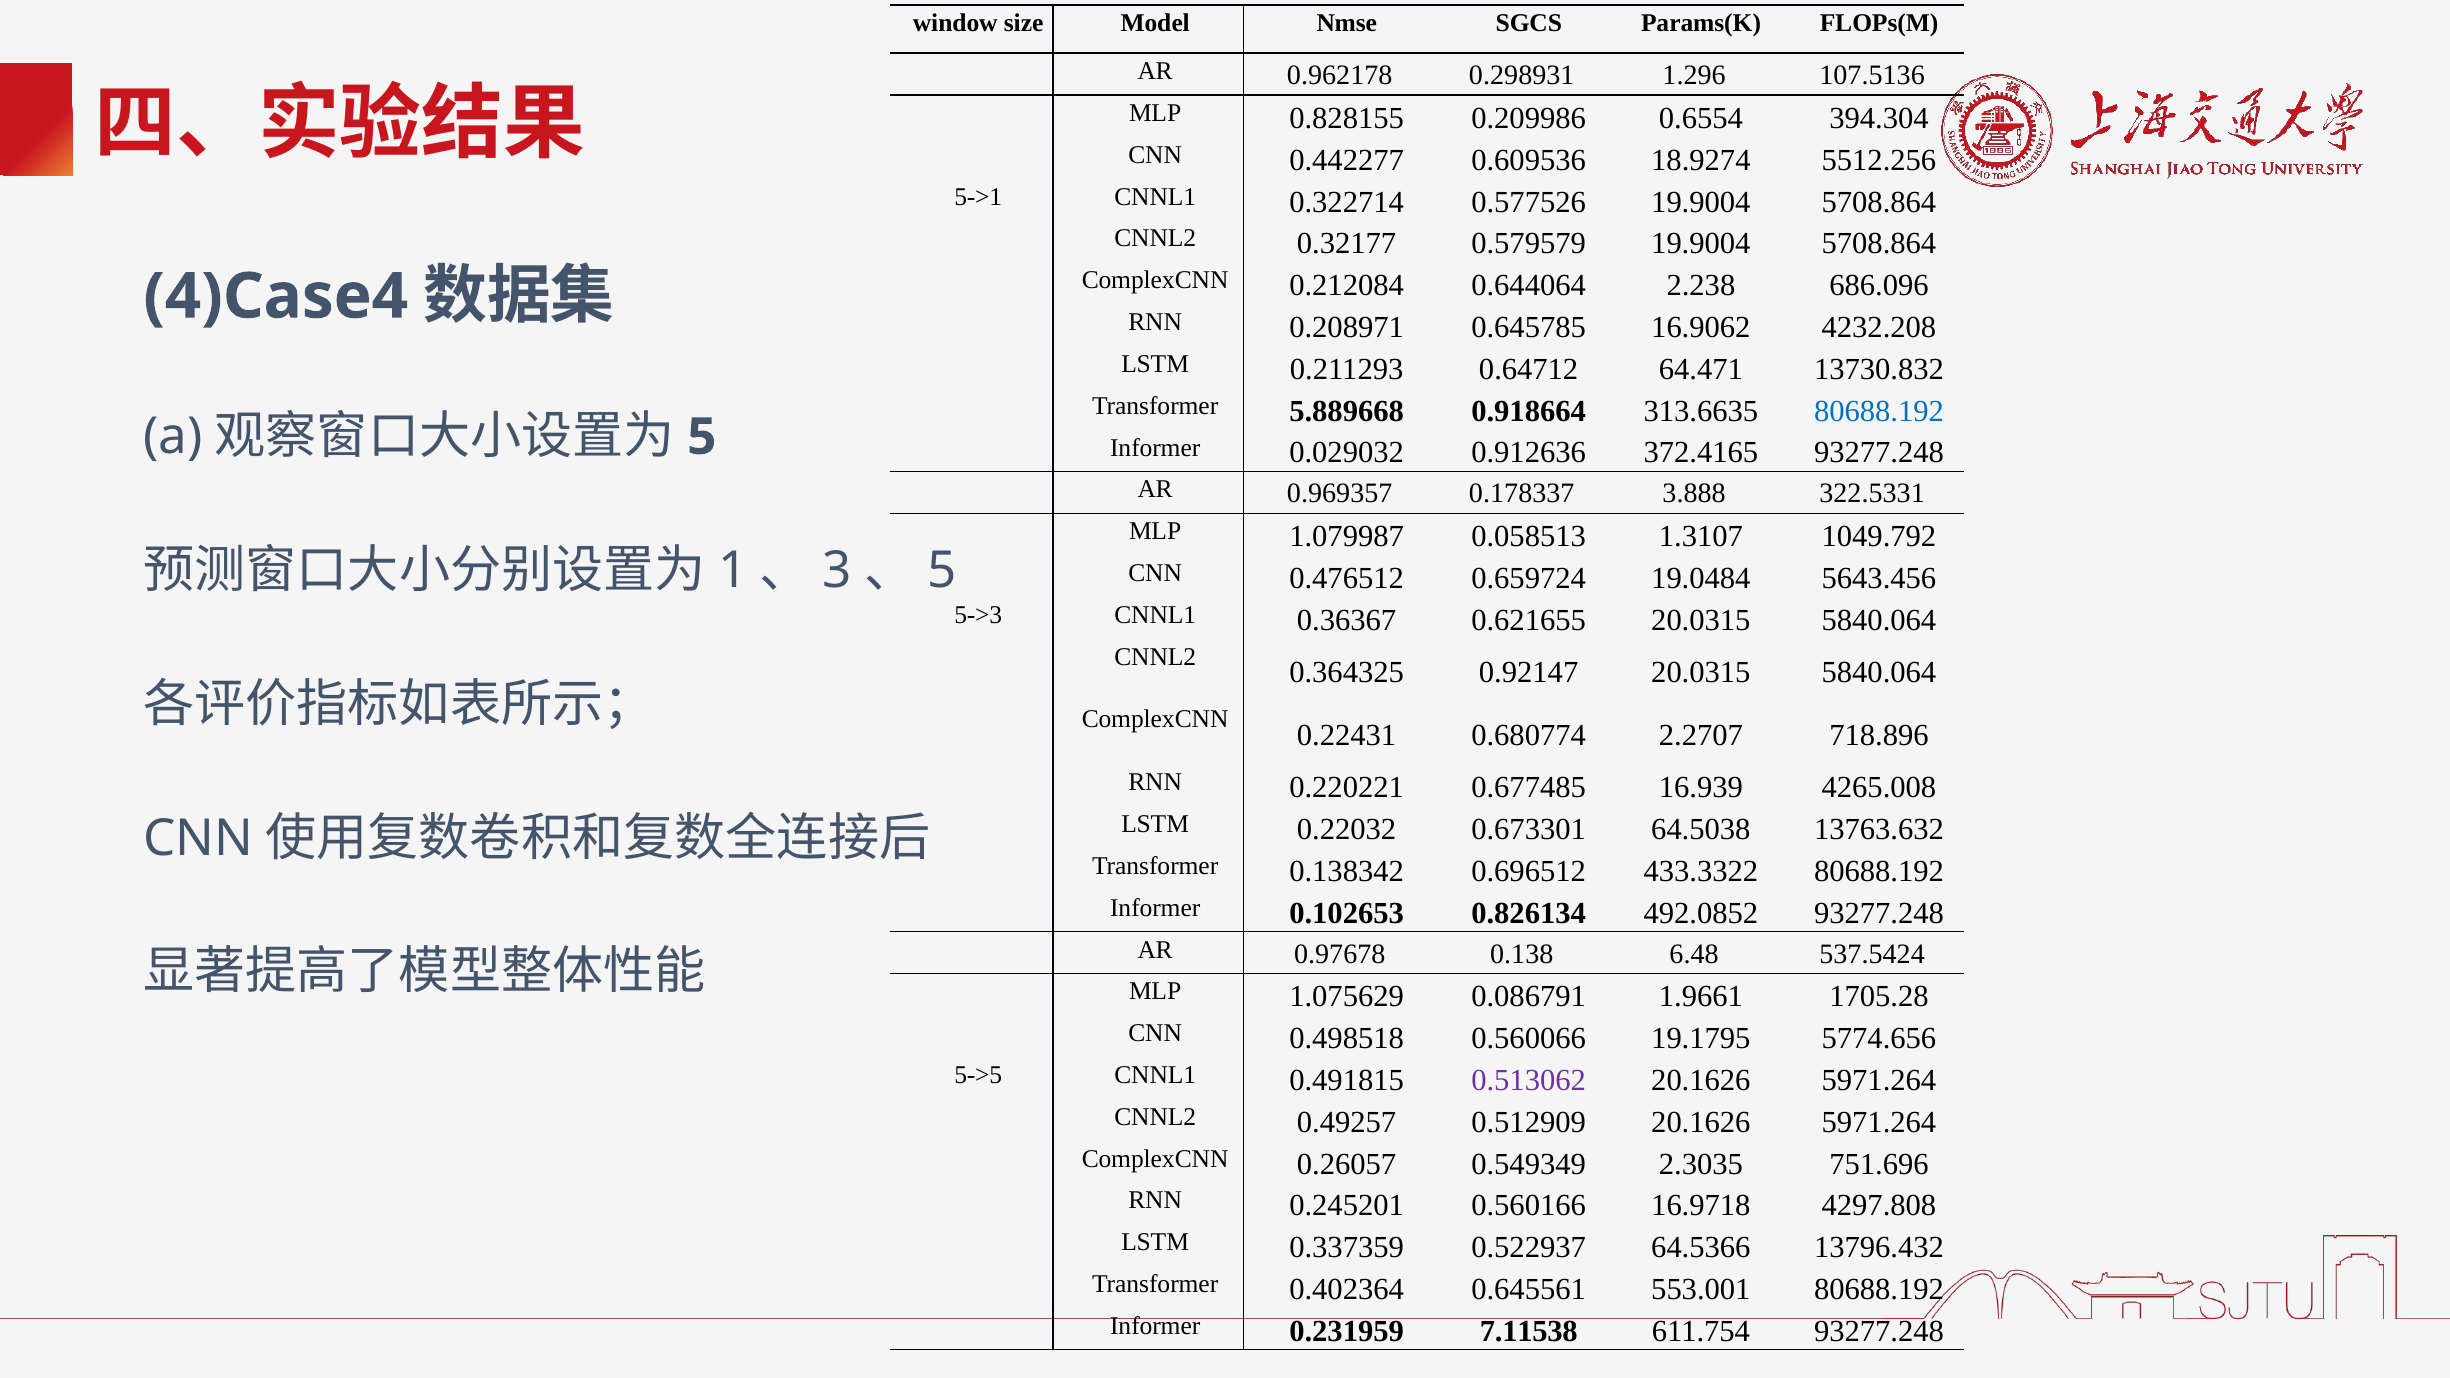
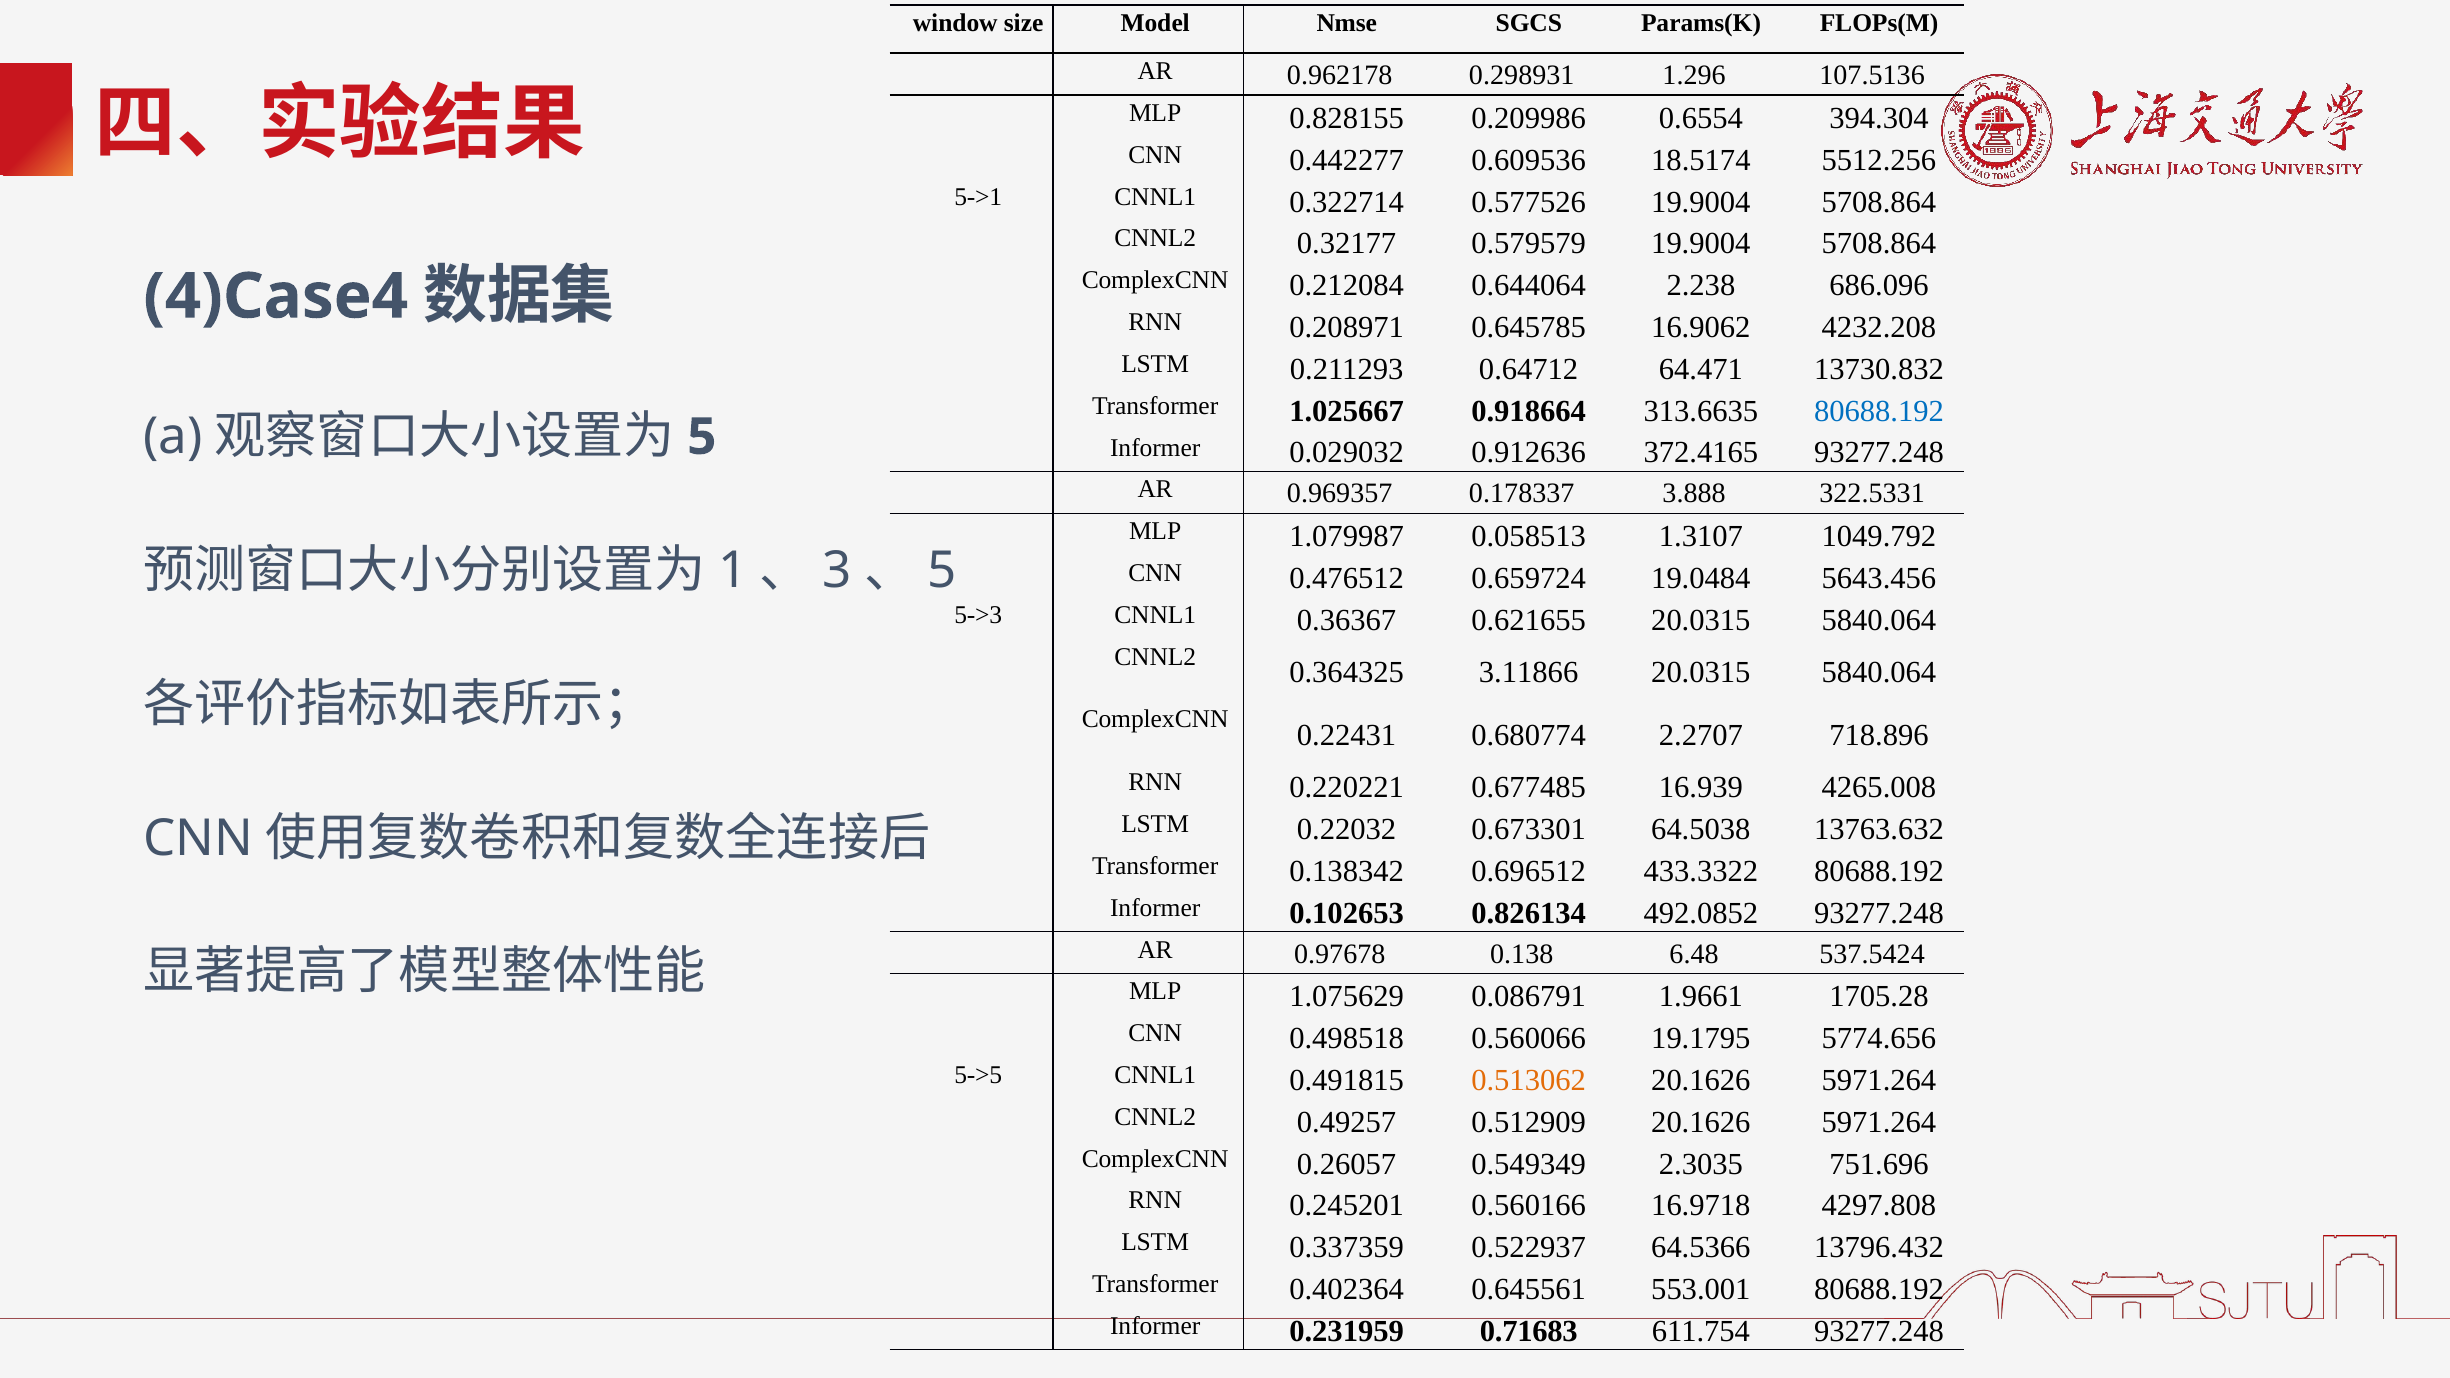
18.9274: 18.9274 -> 18.5174 (1701, 160)
5.889668: 5.889668 -> 1.025667 (1347, 411)
0.92147: 0.92147 -> 3.11866 (1529, 672)
0.513062 colour: purple -> orange (1529, 1080)
7.11538: 7.11538 -> 0.71683 (1529, 1331)
